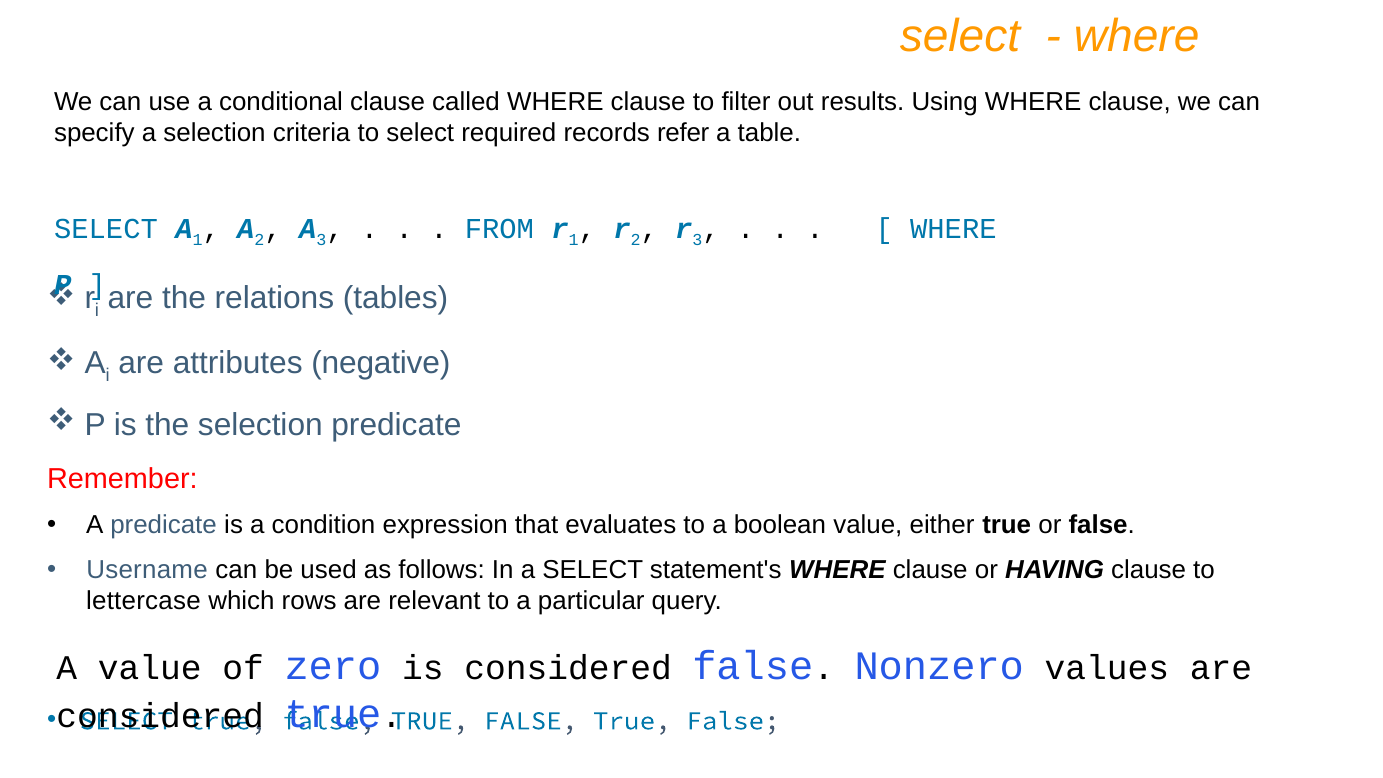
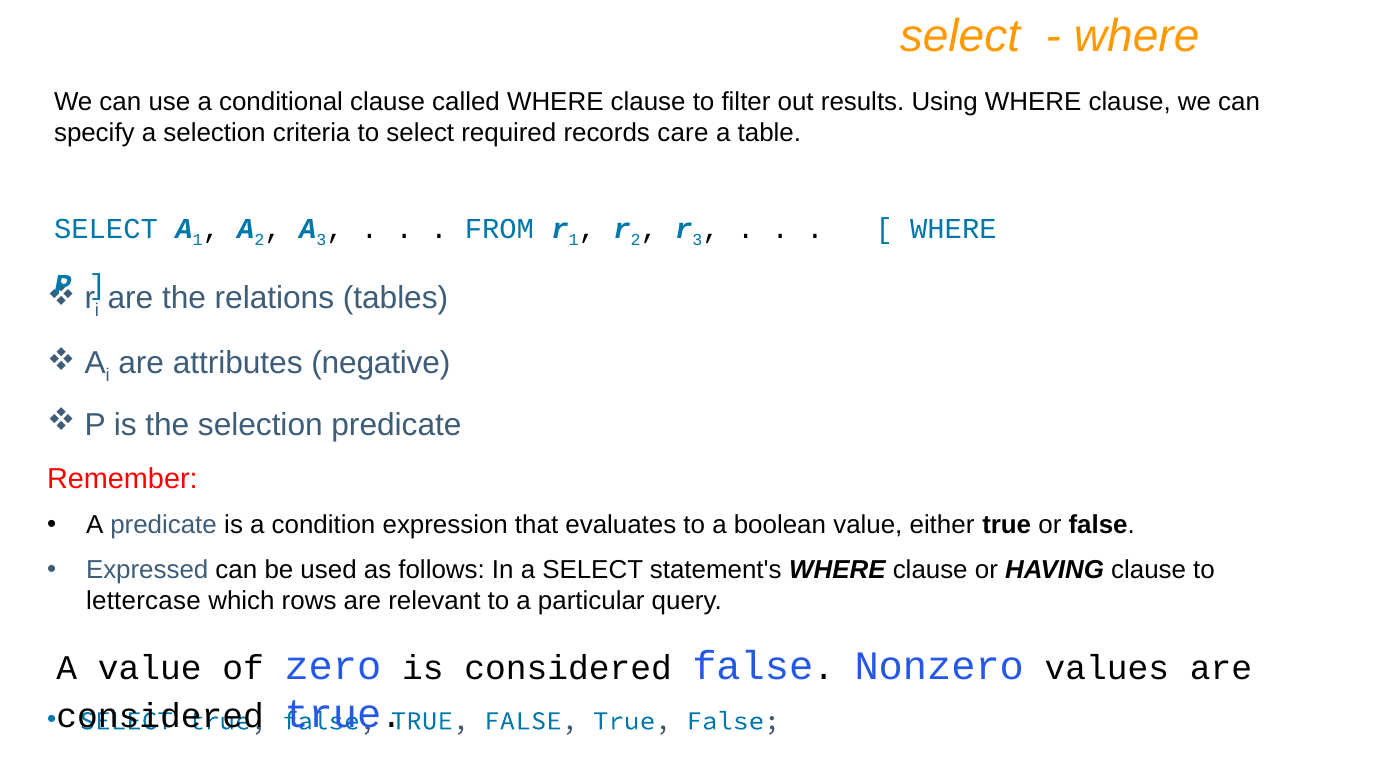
refer: refer -> care (683, 133)
Username: Username -> Expressed (147, 570)
